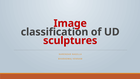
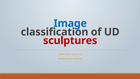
Image colour: red -> blue (70, 23)
